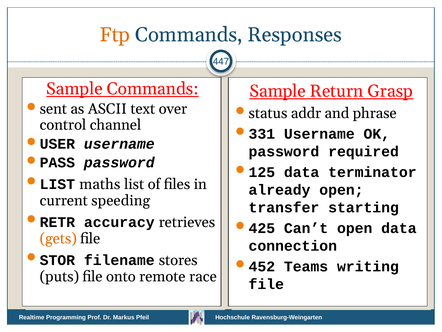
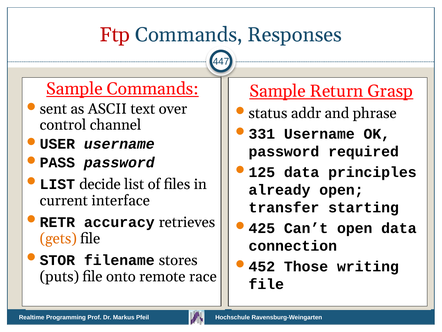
Ftp colour: orange -> red (115, 35)
terminator: terminator -> principles (372, 172)
maths: maths -> decide (100, 184)
speeding: speeding -> interface (121, 200)
Teams: Teams -> Those (306, 266)
